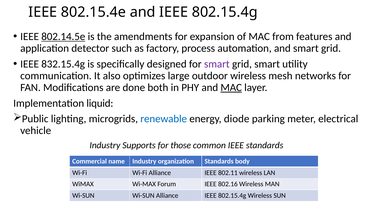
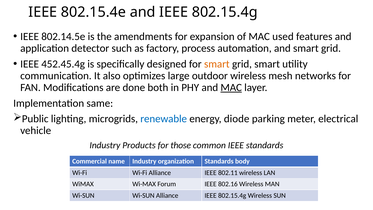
802.14.5e underline: present -> none (63, 37)
from: from -> used (283, 37)
832.15.4g: 832.15.4g -> 452.45.4g (63, 64)
smart colour: purple -> orange (217, 64)
liquid: liquid -> same (100, 103)
Supports: Supports -> Products (139, 145)
